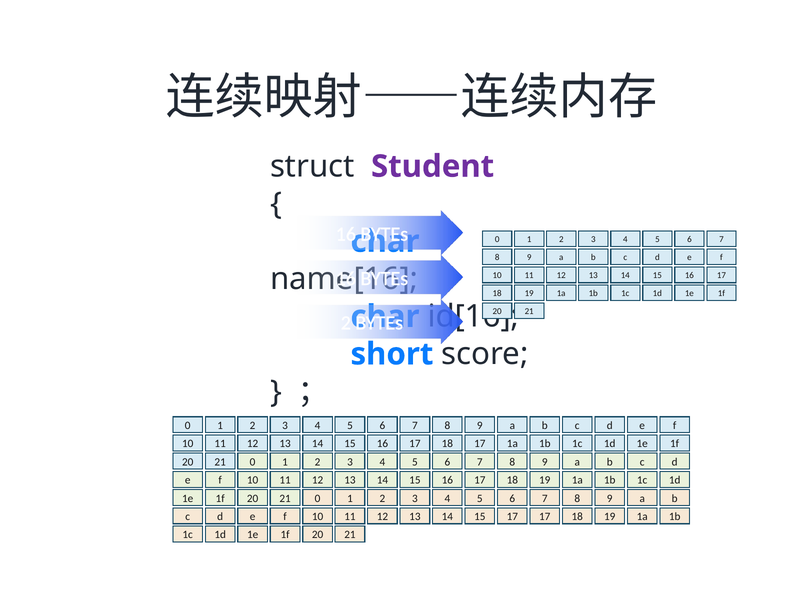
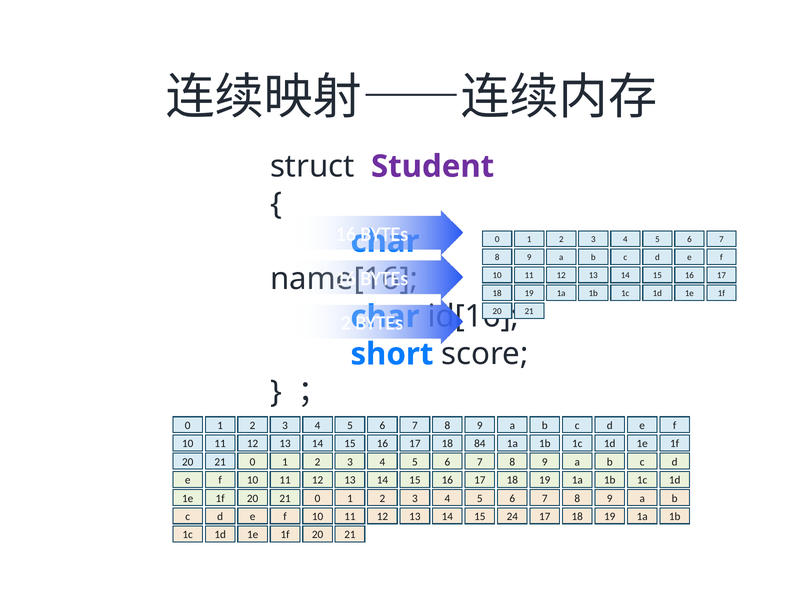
10 17: 17 -> 84 (480, 444)
15 17: 17 -> 24 (512, 517)
